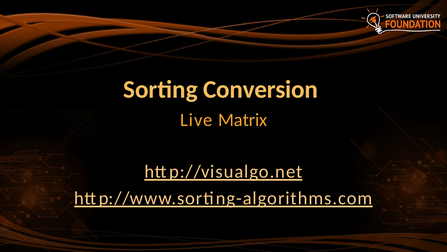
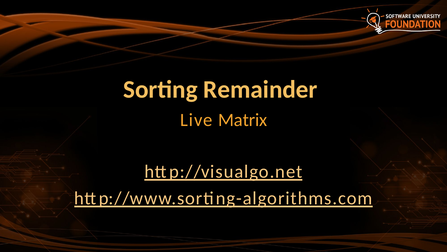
Conversion: Conversion -> Remainder (260, 89)
